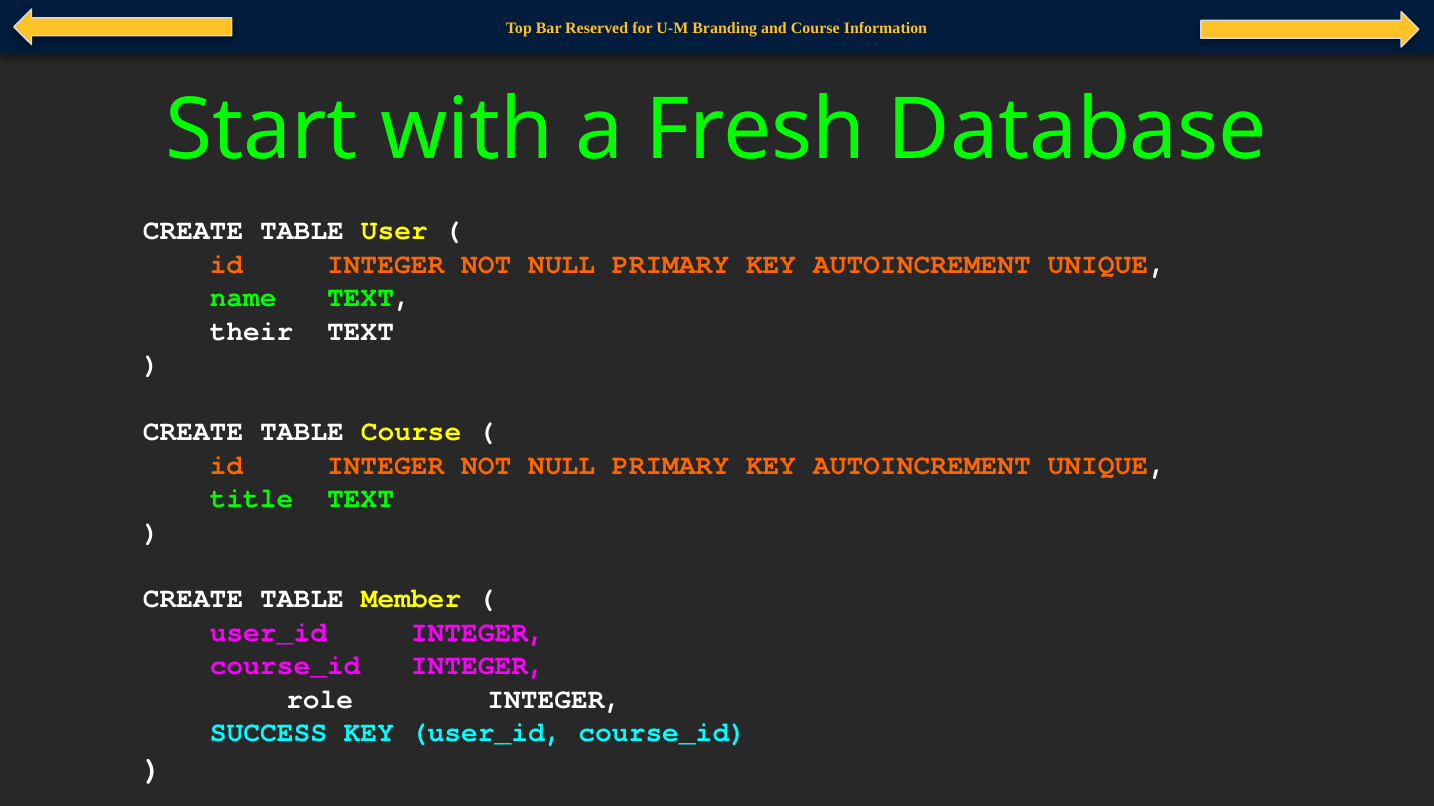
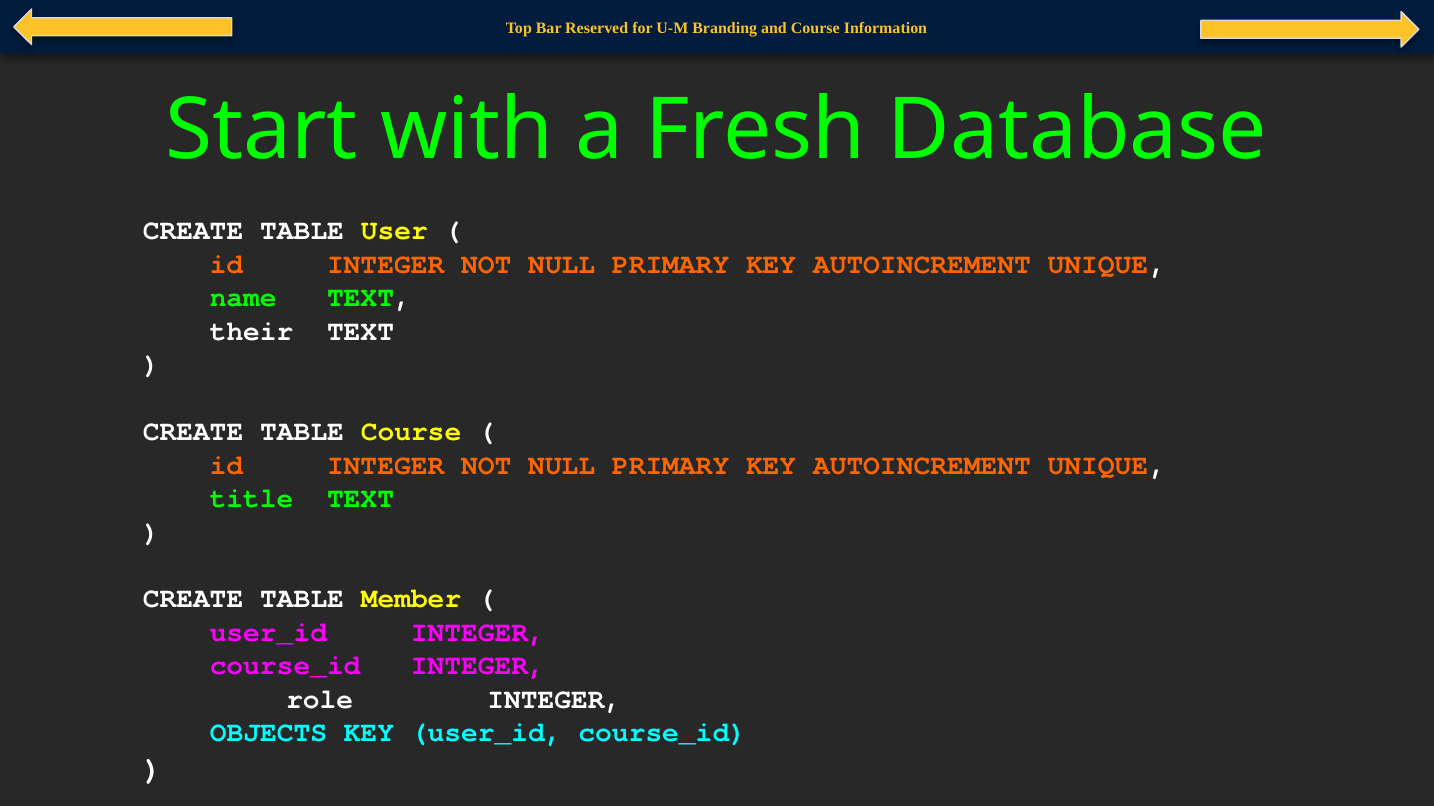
SUCCESS: SUCCESS -> OBJECTS (268, 733)
